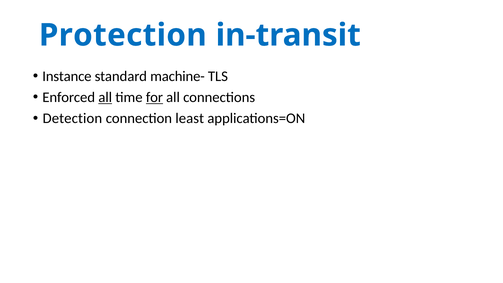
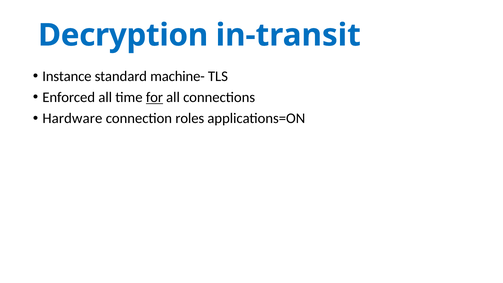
Protection: Protection -> Decryption (123, 35)
all underline: present -> none (105, 97)
Detection: Detection -> Hardware (72, 118)
least: least -> roles (190, 118)
